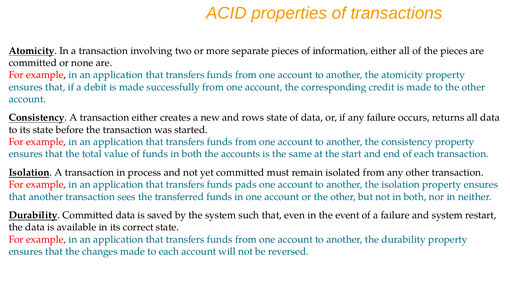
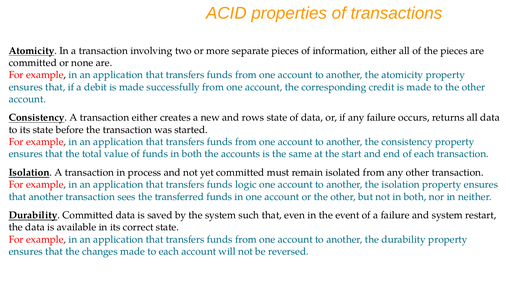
pads: pads -> logic (246, 185)
